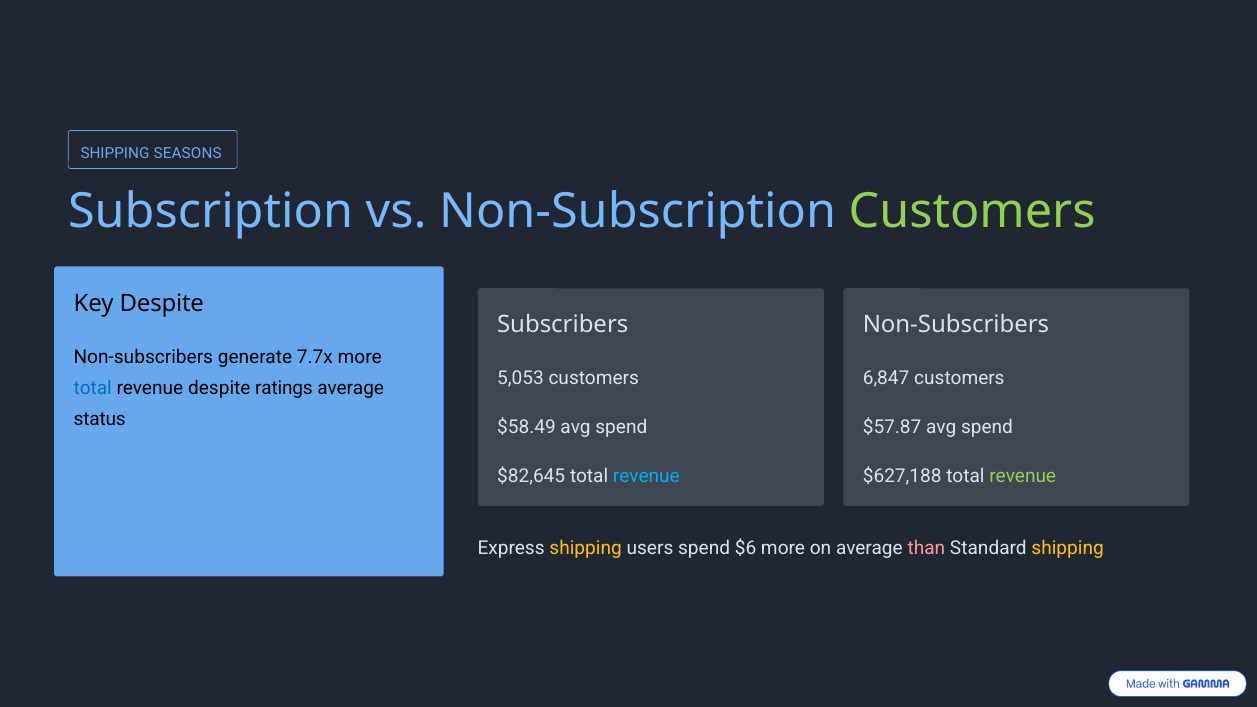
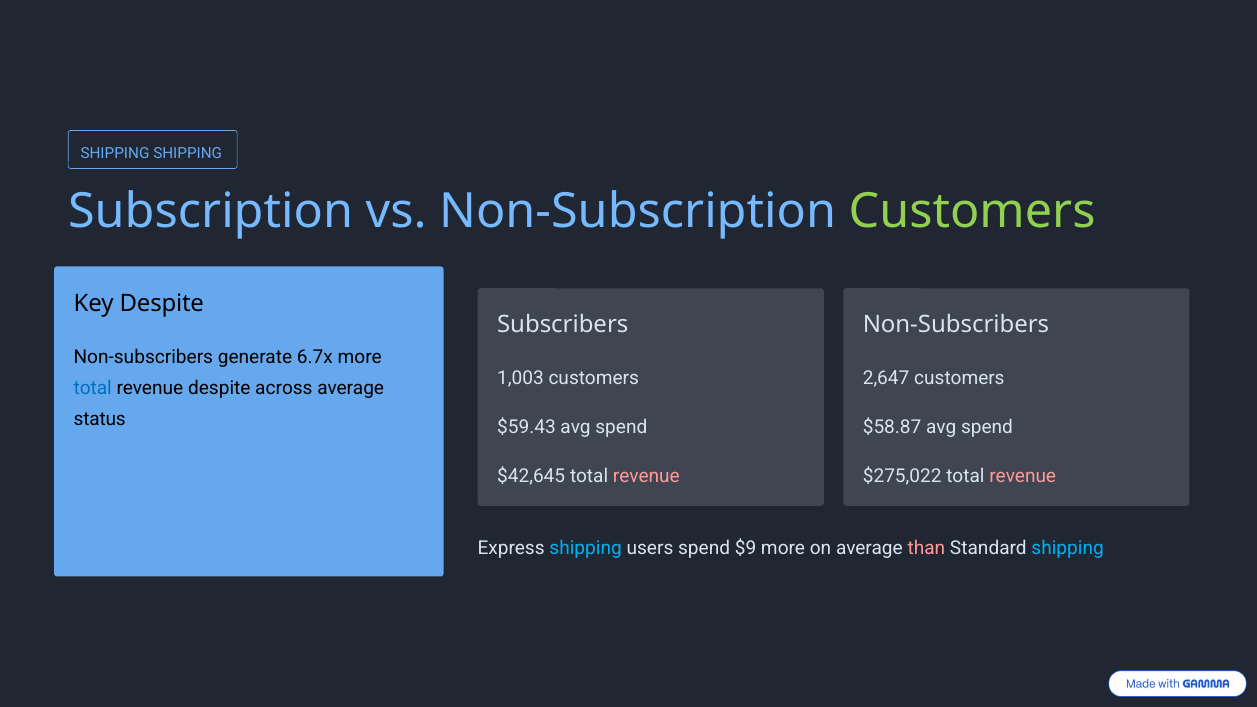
SHIPPING SEASONS: SEASONS -> SHIPPING (188, 153)
7.7x: 7.7x -> 6.7x (315, 357)
5,053: 5,053 -> 1,003 (520, 379)
6,847: 6,847 -> 2,647 (886, 379)
ratings: ratings -> across (284, 388)
$58.49: $58.49 -> $59.43 (526, 427)
$57.87: $57.87 -> $58.87 (892, 427)
$82,645: $82,645 -> $42,645 (531, 476)
revenue colour: light blue -> pink (646, 476)
$627,188: $627,188 -> $275,022 (902, 476)
revenue colour: light green -> pink (1023, 476)
shipping colour: yellow -> light blue (586, 549)
$6: $6 -> $9 (746, 549)
shipping colour: yellow -> light blue (1068, 549)
